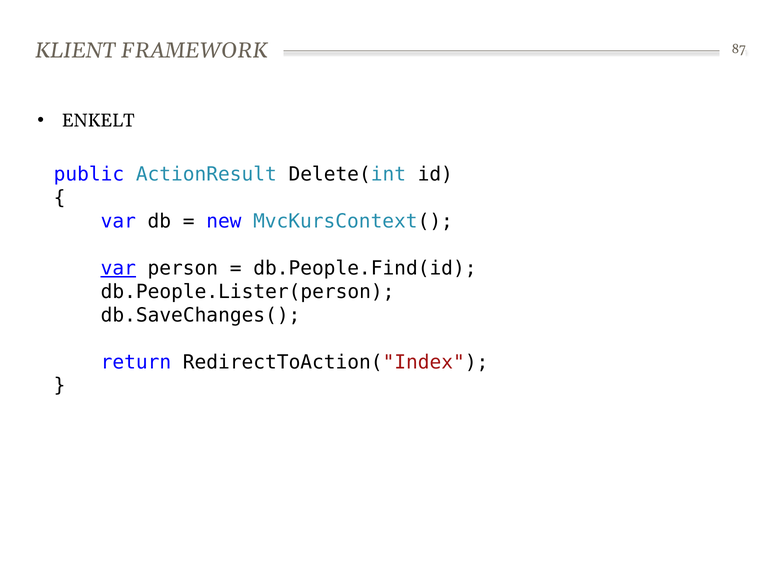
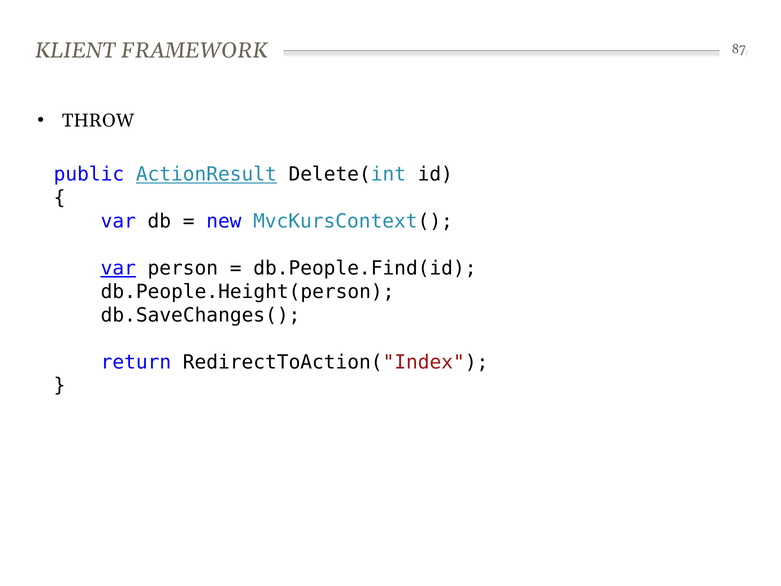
ENKELT: ENKELT -> THROW (98, 120)
ActionResult underline: none -> present (206, 174)
db.People.Lister(person: db.People.Lister(person -> db.People.Height(person (248, 292)
